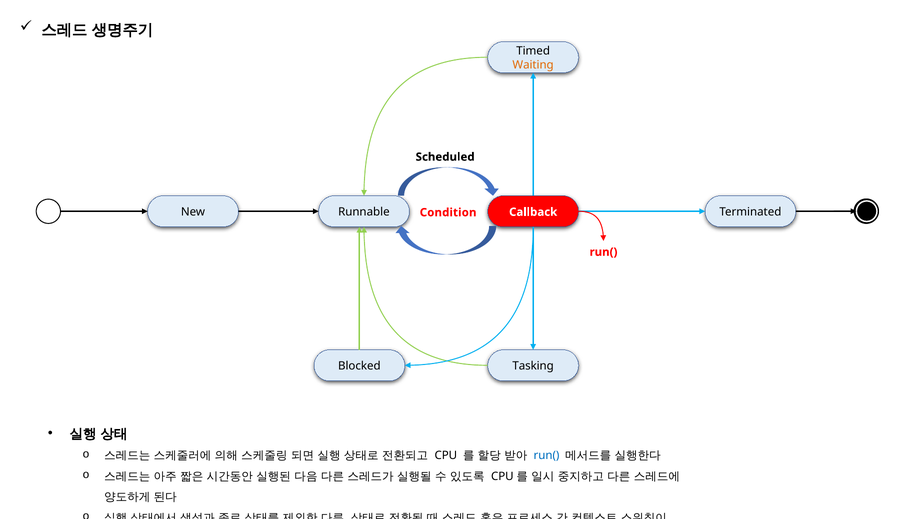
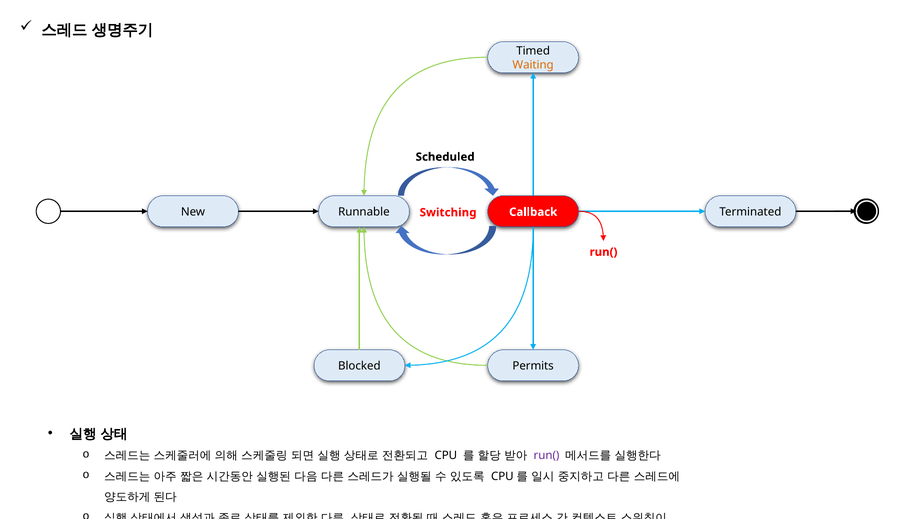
Condition: Condition -> Switching (448, 213)
Tasking: Tasking -> Permits (533, 366)
run( colour: blue -> purple (546, 456)
